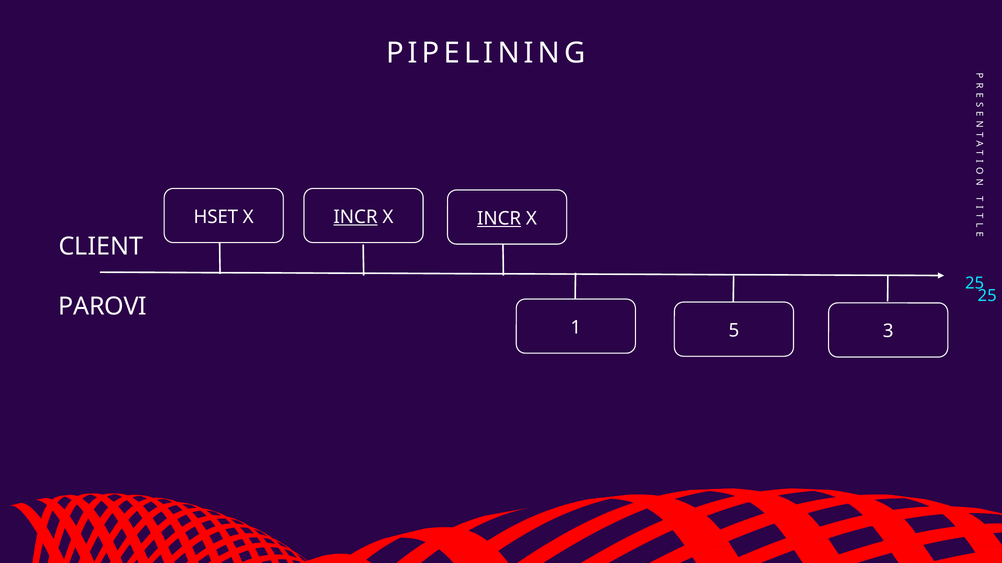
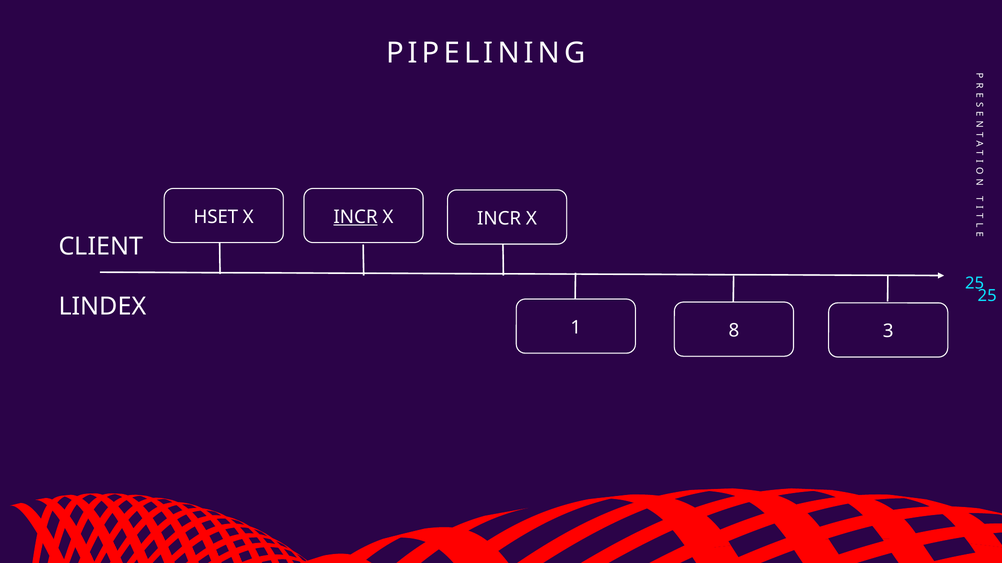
INCR underline: present -> none (499, 219)
PAROVI: PAROVI -> LINDEX (103, 307)
5: 5 -> 8 (734, 331)
